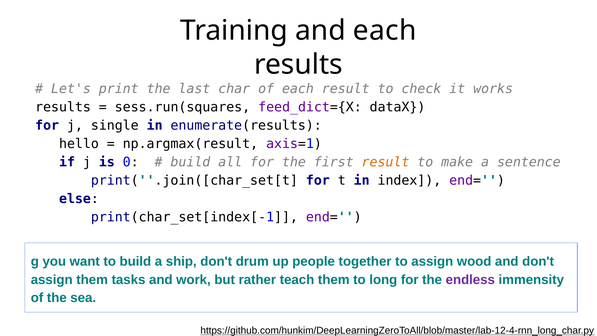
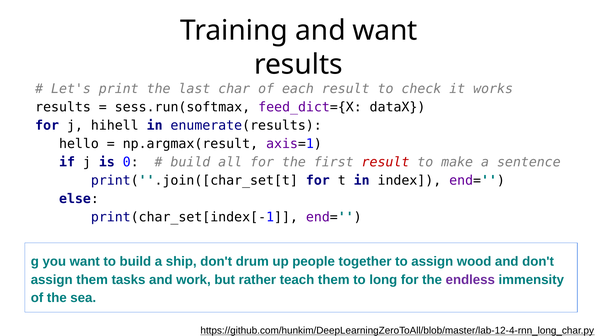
and each: each -> want (385, 31)
sess.run(squares: sess.run(squares -> sess.run(softmax (182, 107)
single: single -> hihell (115, 125)
result colour: orange -> red (385, 162)
